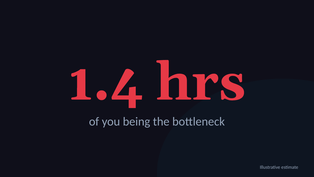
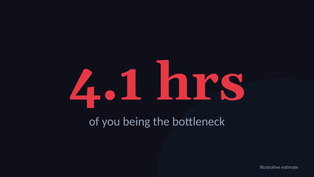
1.4: 1.4 -> 4.1 (106, 82)
